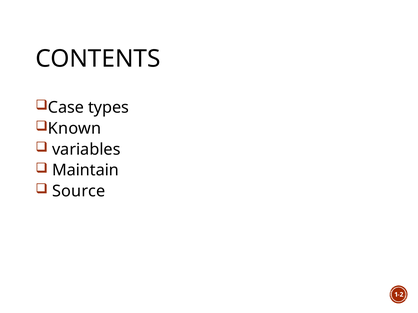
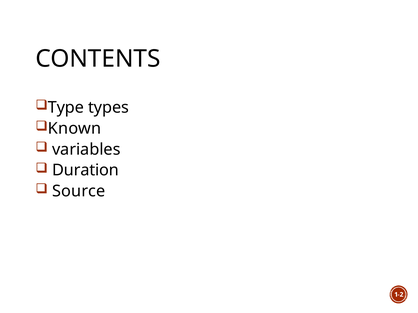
Case: Case -> Type (66, 108)
Maintain: Maintain -> Duration (86, 171)
